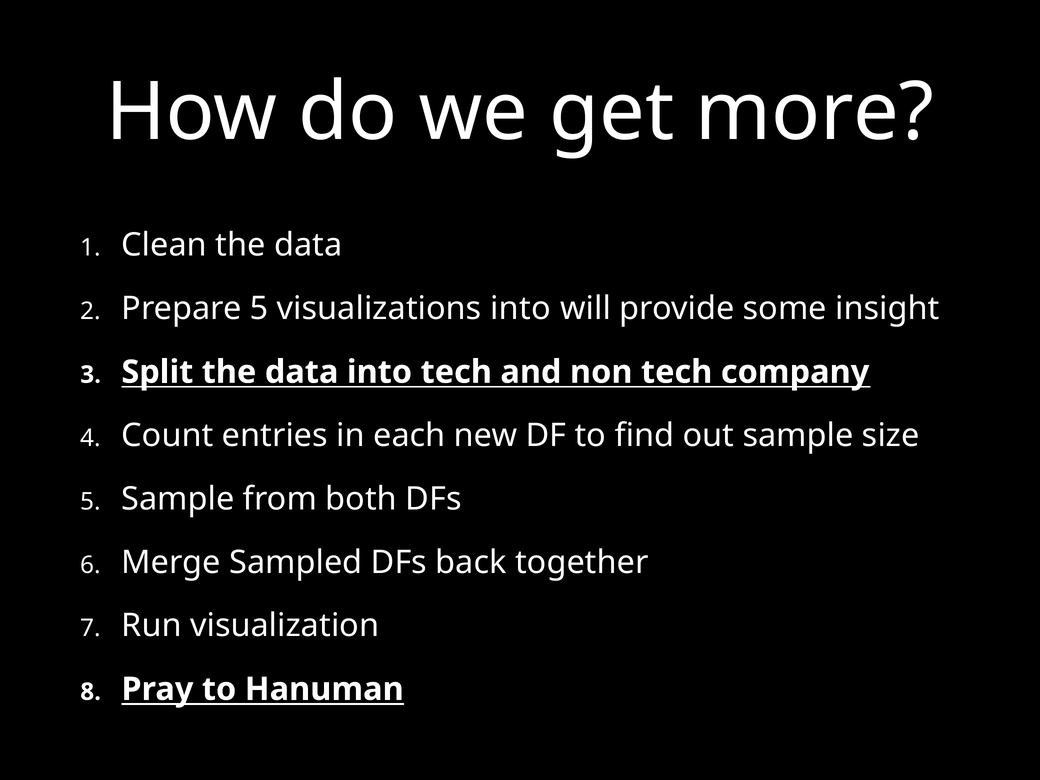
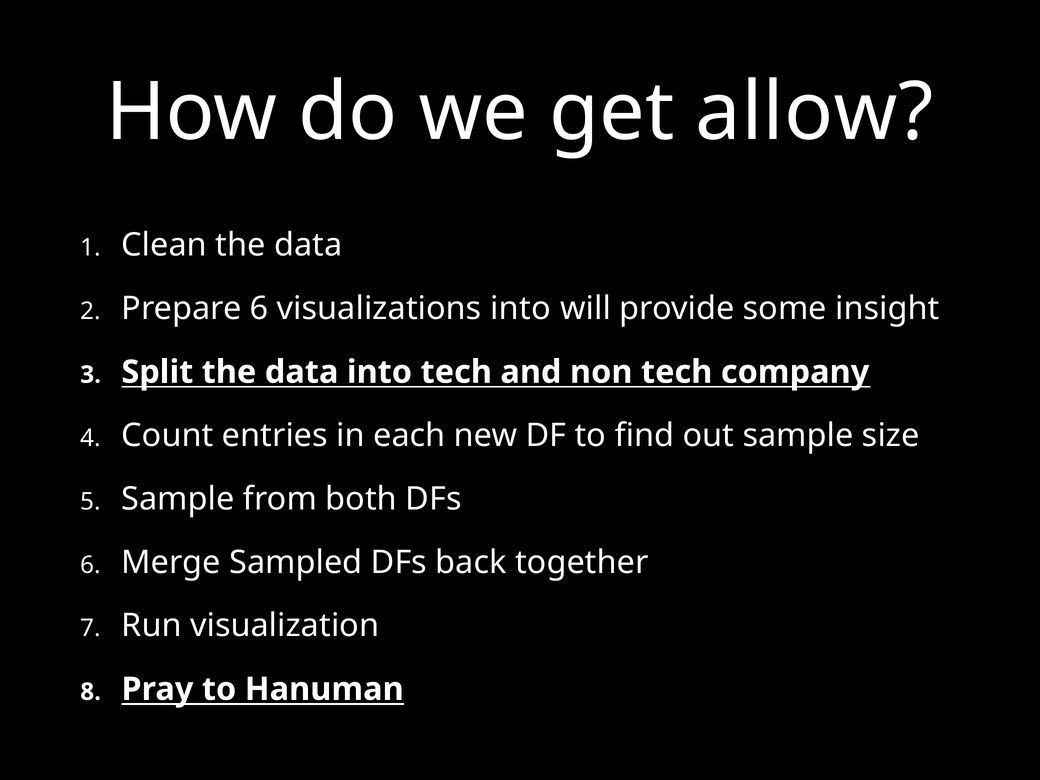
more: more -> allow (815, 112)
Prepare 5: 5 -> 6 (259, 309)
